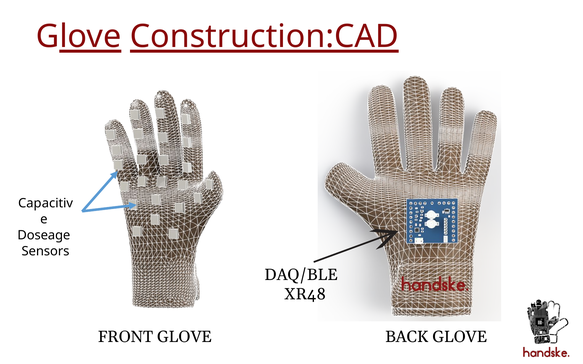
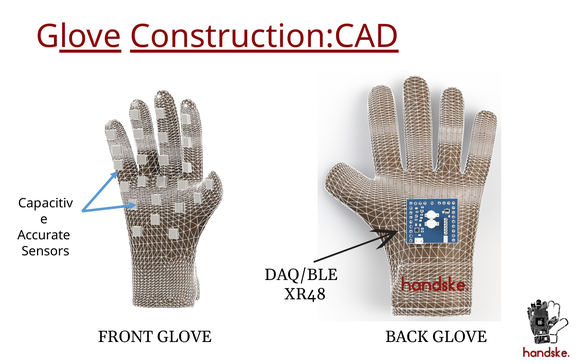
Doseage: Doseage -> Accurate (44, 236)
